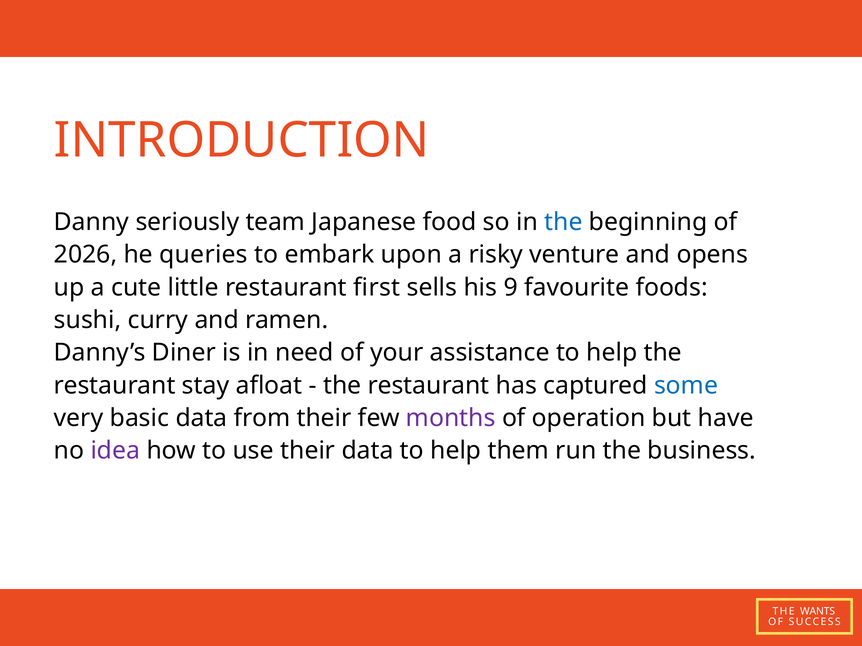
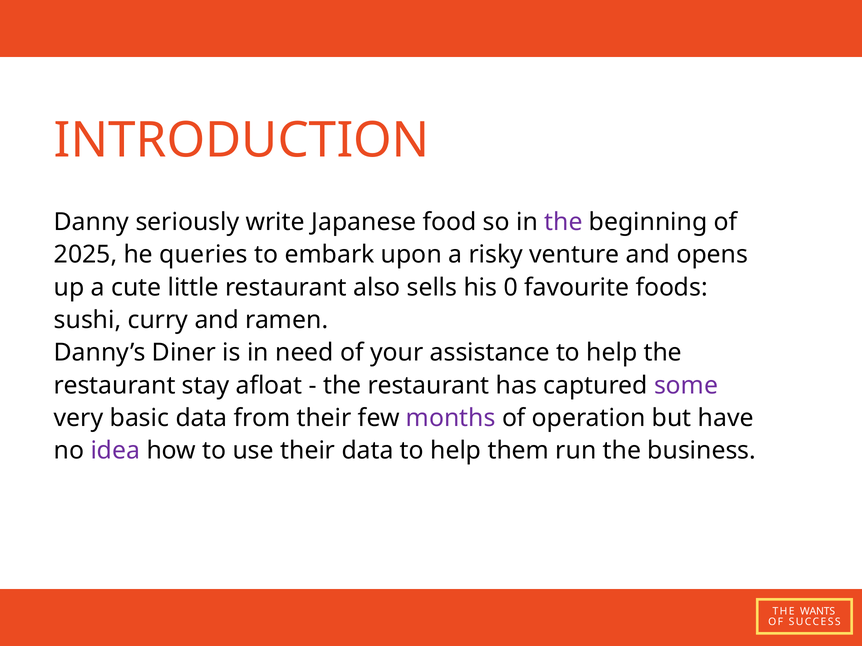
team: team -> write (275, 222)
the colour: blue -> purple (564, 222)
2026: 2026 -> 2025 (86, 255)
first: first -> also (377, 288)
9: 9 -> 0 (511, 288)
some colour: blue -> purple (686, 386)
